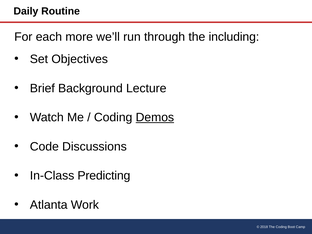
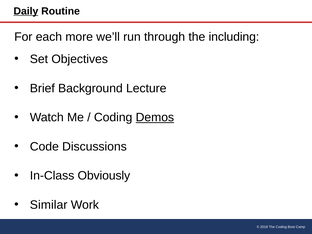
Daily underline: none -> present (26, 11)
Predicting: Predicting -> Obviously (104, 176)
Atlanta: Atlanta -> Similar (49, 205)
